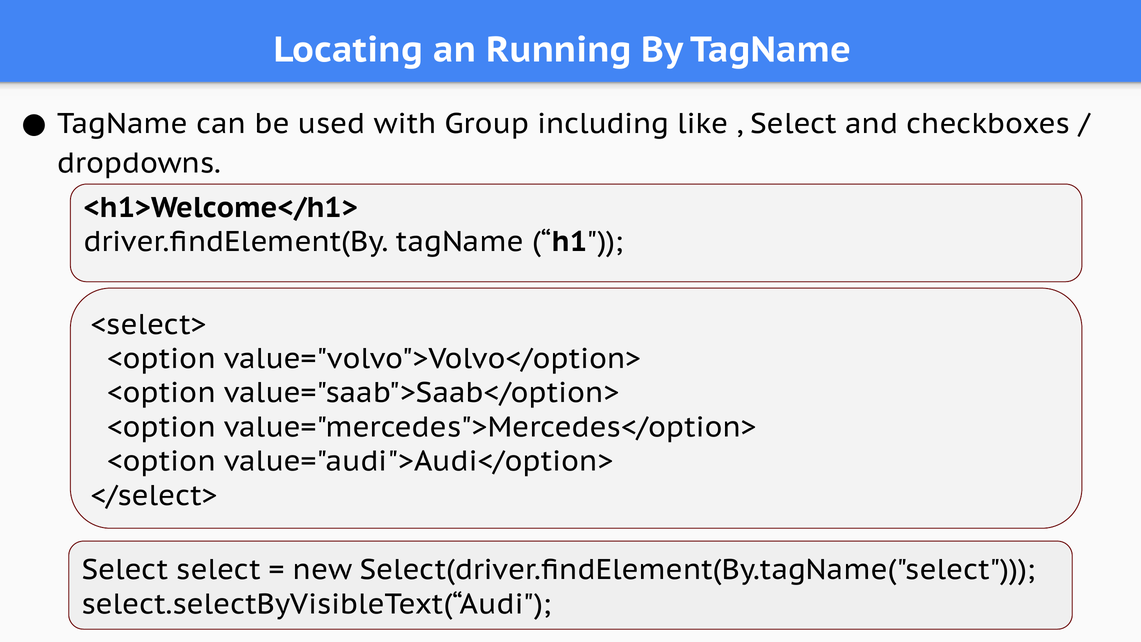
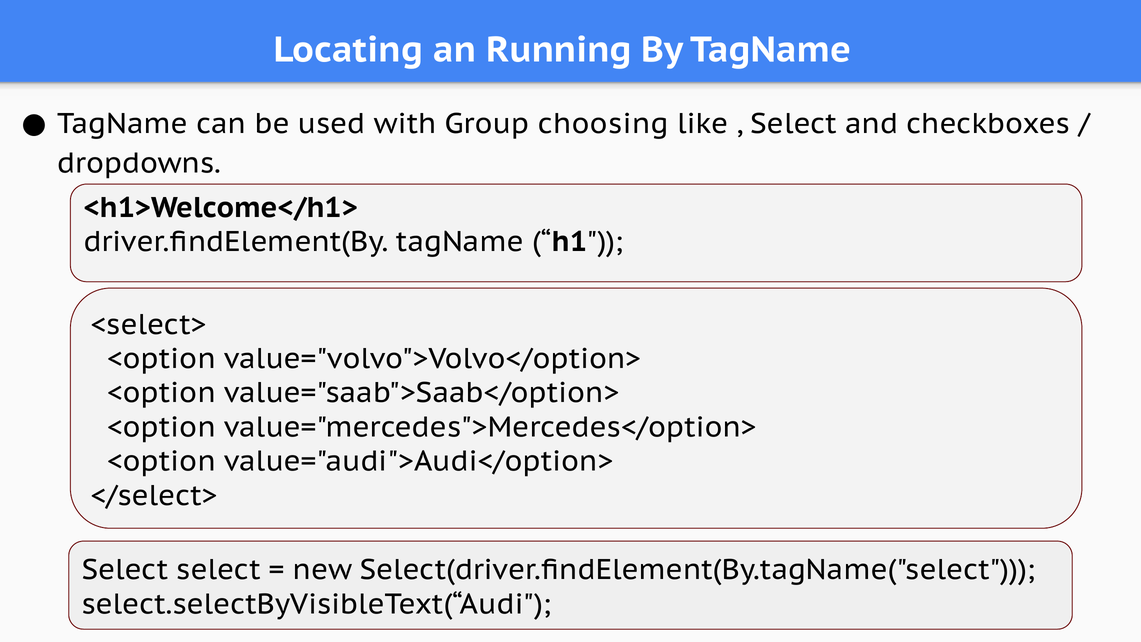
including: including -> choosing (603, 124)
